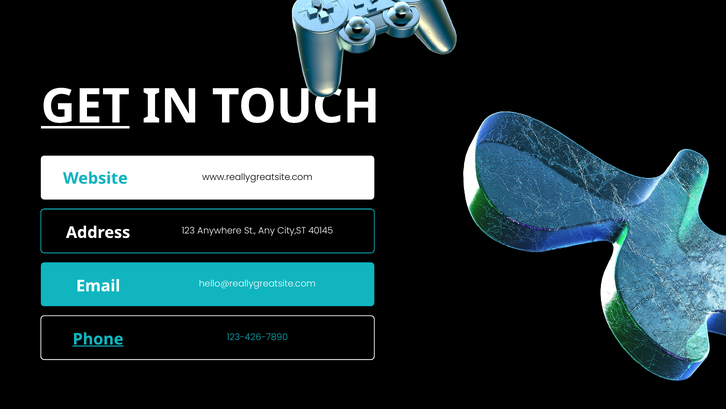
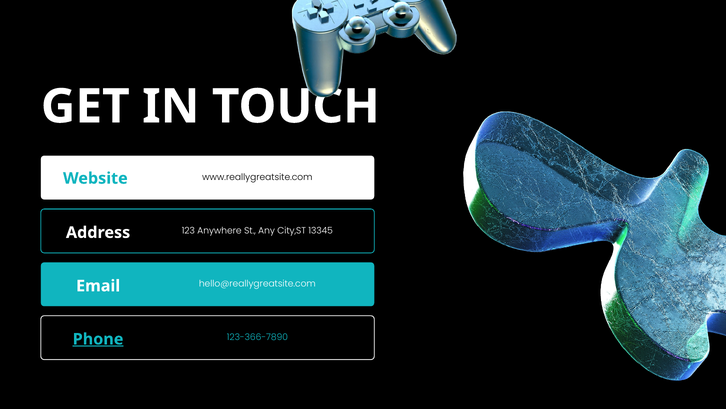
GET underline: present -> none (85, 106)
40145: 40145 -> 13345 (321, 230)
123-426-7890: 123-426-7890 -> 123-366-7890 (257, 337)
